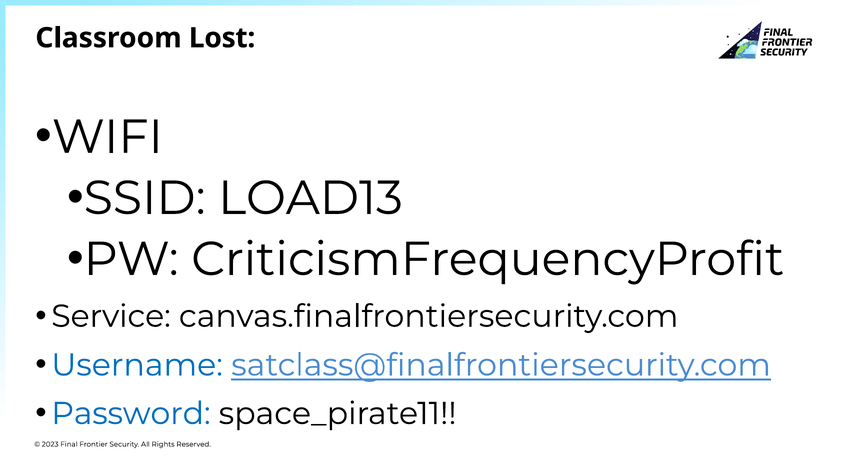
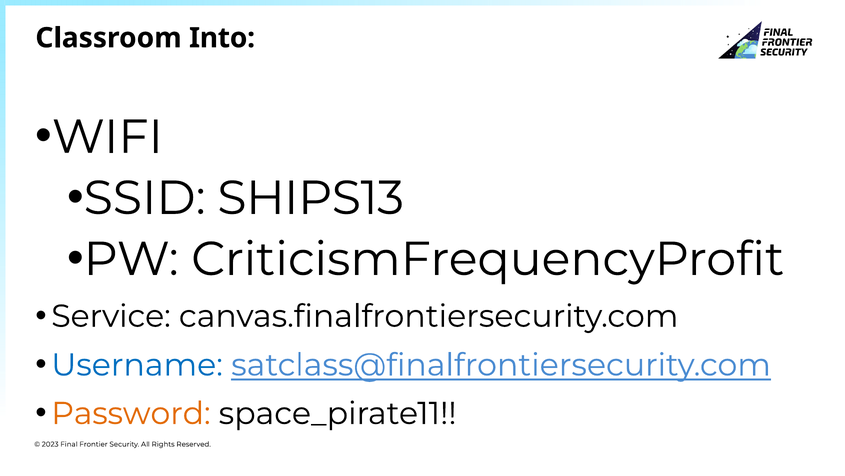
Lost: Lost -> Into (222, 38)
LOAD13: LOAD13 -> SHIPS13 (311, 198)
Password colour: blue -> orange (131, 413)
